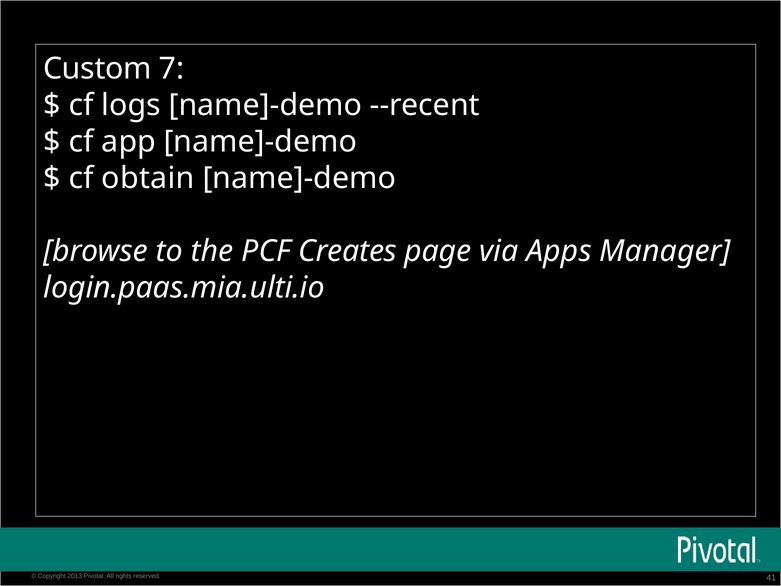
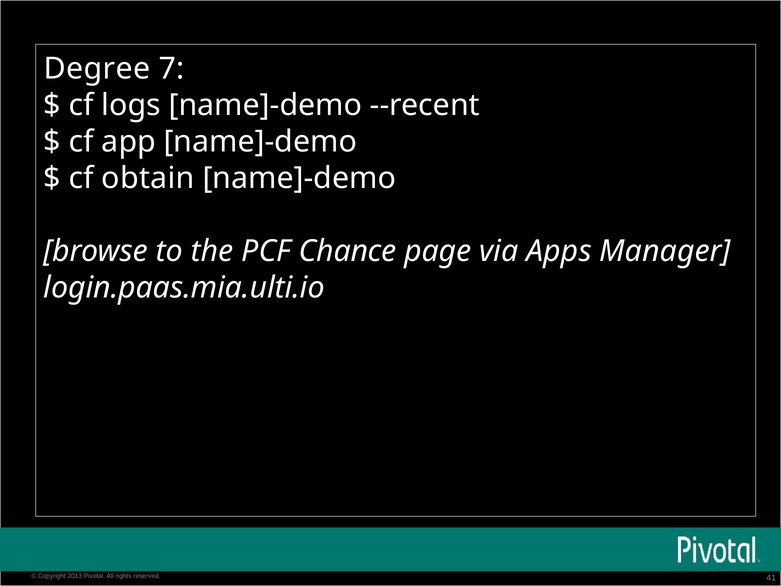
Custom: Custom -> Degree (97, 69)
Creates: Creates -> Chance (348, 251)
